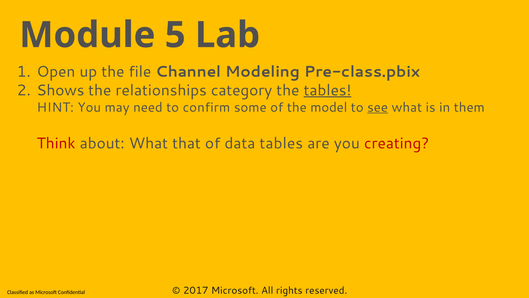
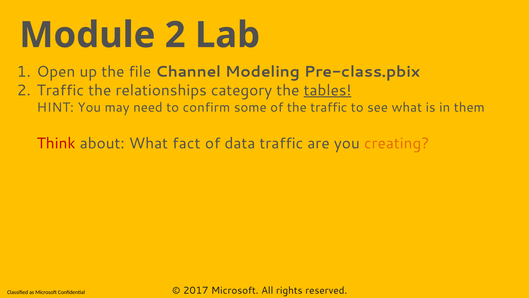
Module 5: 5 -> 2 (175, 35)
Shows: Shows -> Traffic (60, 90)
the model: model -> traffic (329, 107)
see underline: present -> none (378, 107)
that: that -> fact (186, 143)
data tables: tables -> traffic (281, 143)
creating colour: red -> orange (397, 143)
